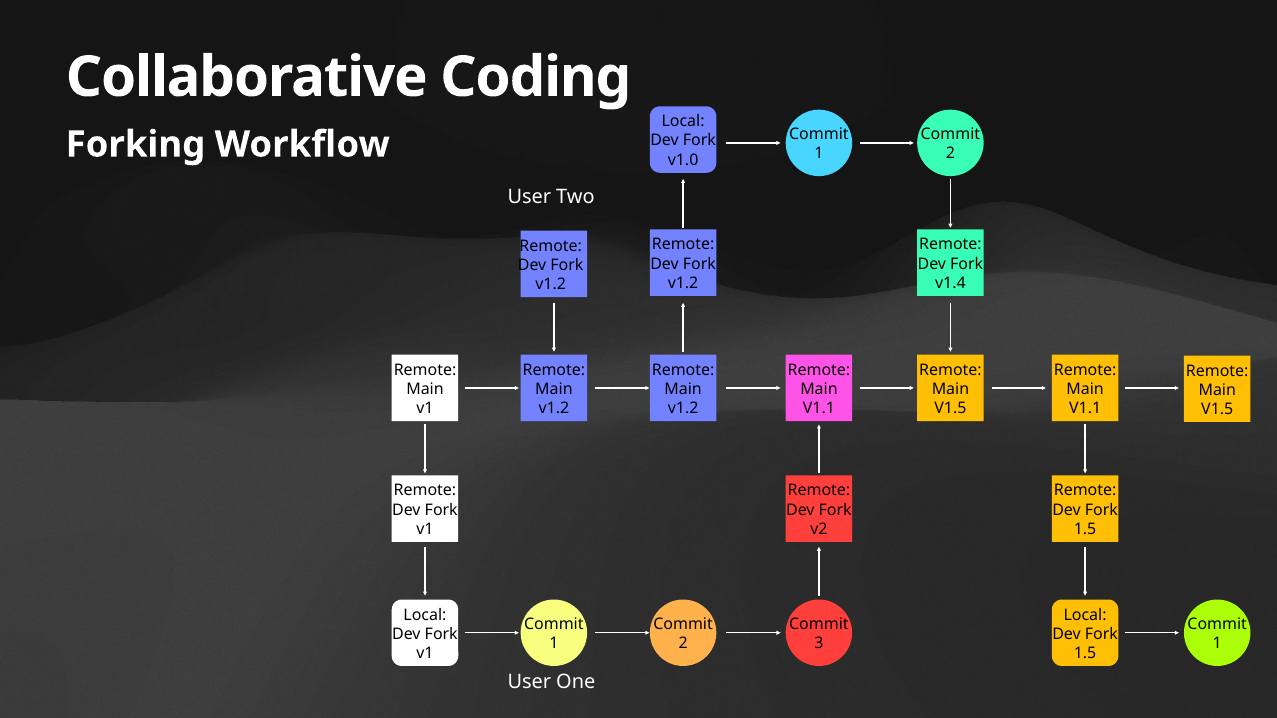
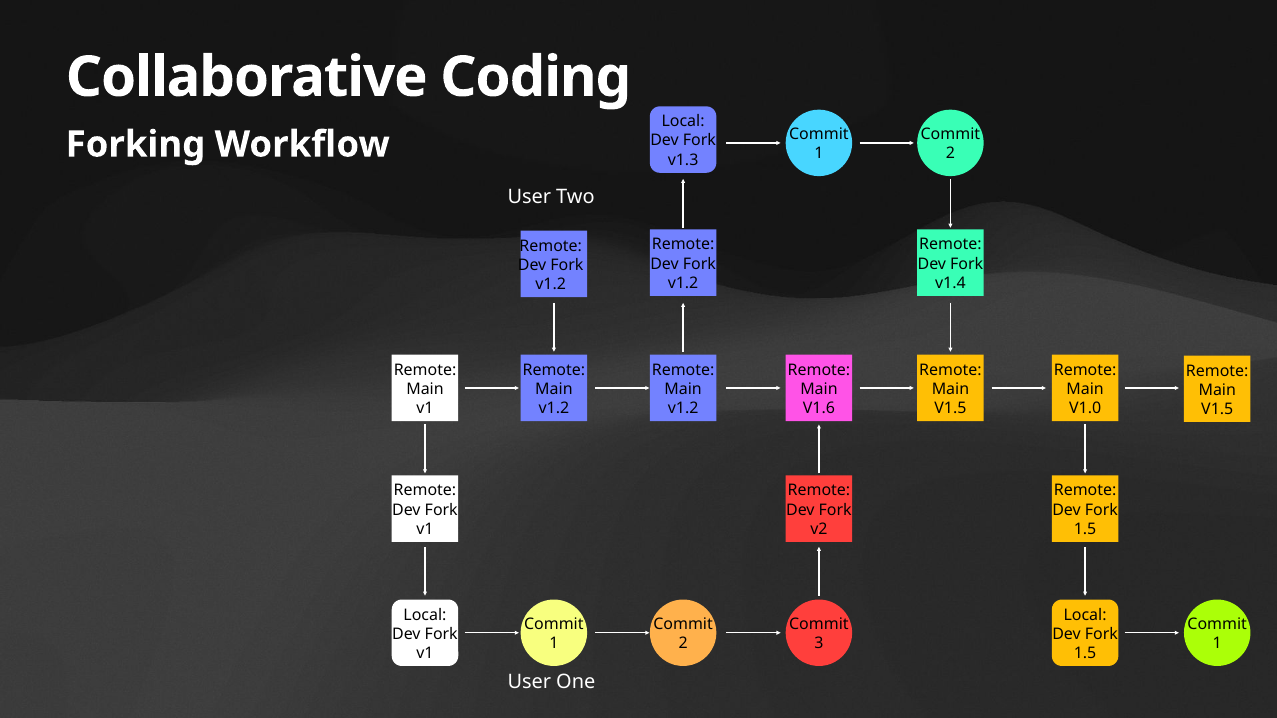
v1.0: v1.0 -> v1.3 (683, 160)
V1.1: V1.1 -> V1.6 (819, 408)
V1.1: V1.1 -> V1.0 (1085, 408)
